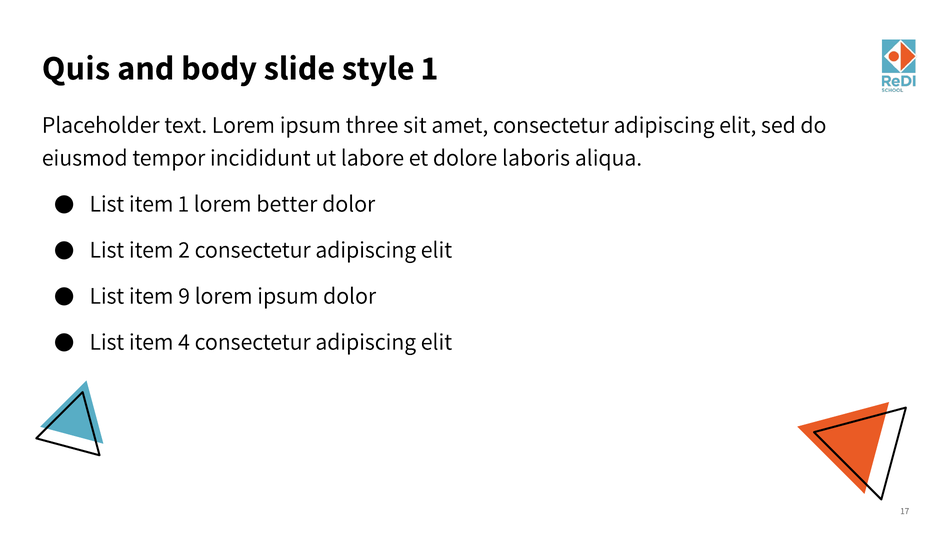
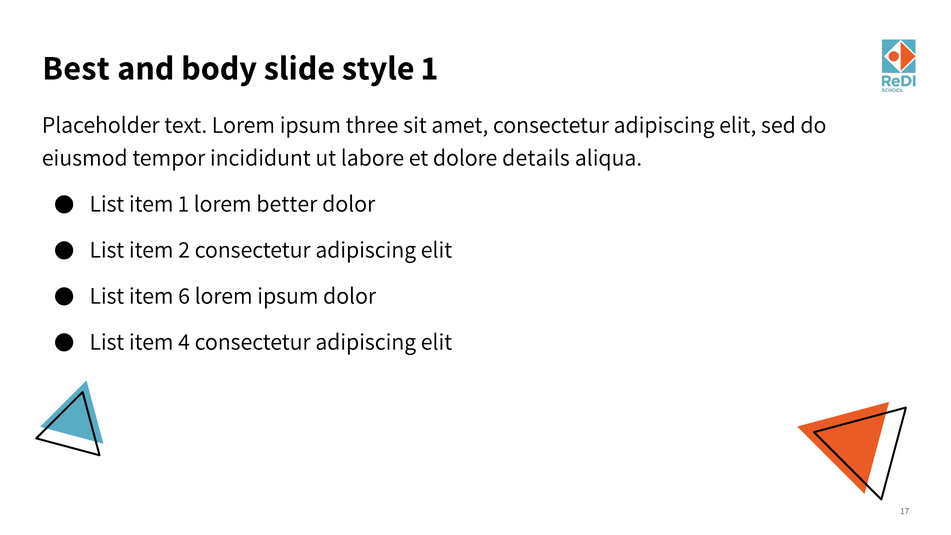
Quis: Quis -> Best (76, 68)
laboris: laboris -> details (536, 158)
9: 9 -> 6 (184, 296)
